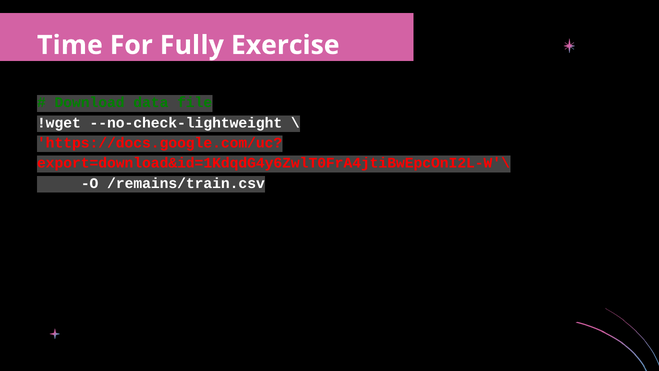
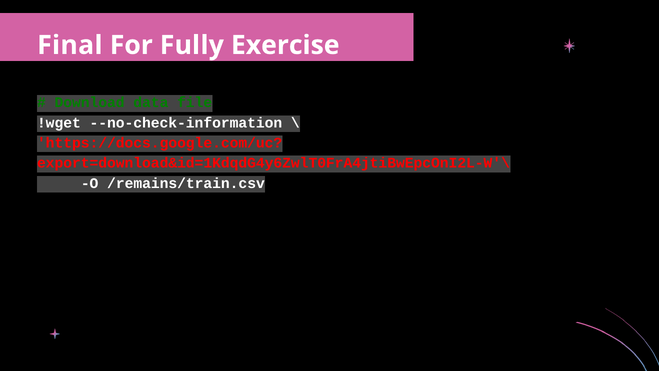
Time: Time -> Final (70, 45)
--no-check-lightweight: --no-check-lightweight -> --no-check-information (186, 123)
